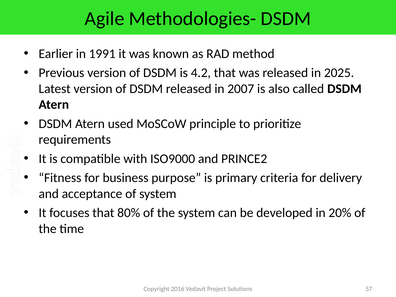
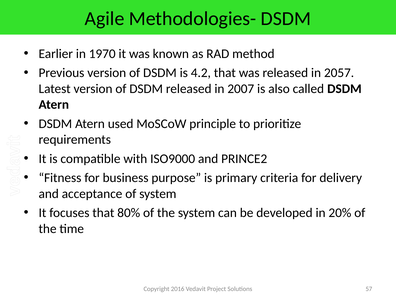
1991: 1991 -> 1970 (102, 54)
2025: 2025 -> 2057 (339, 73)
